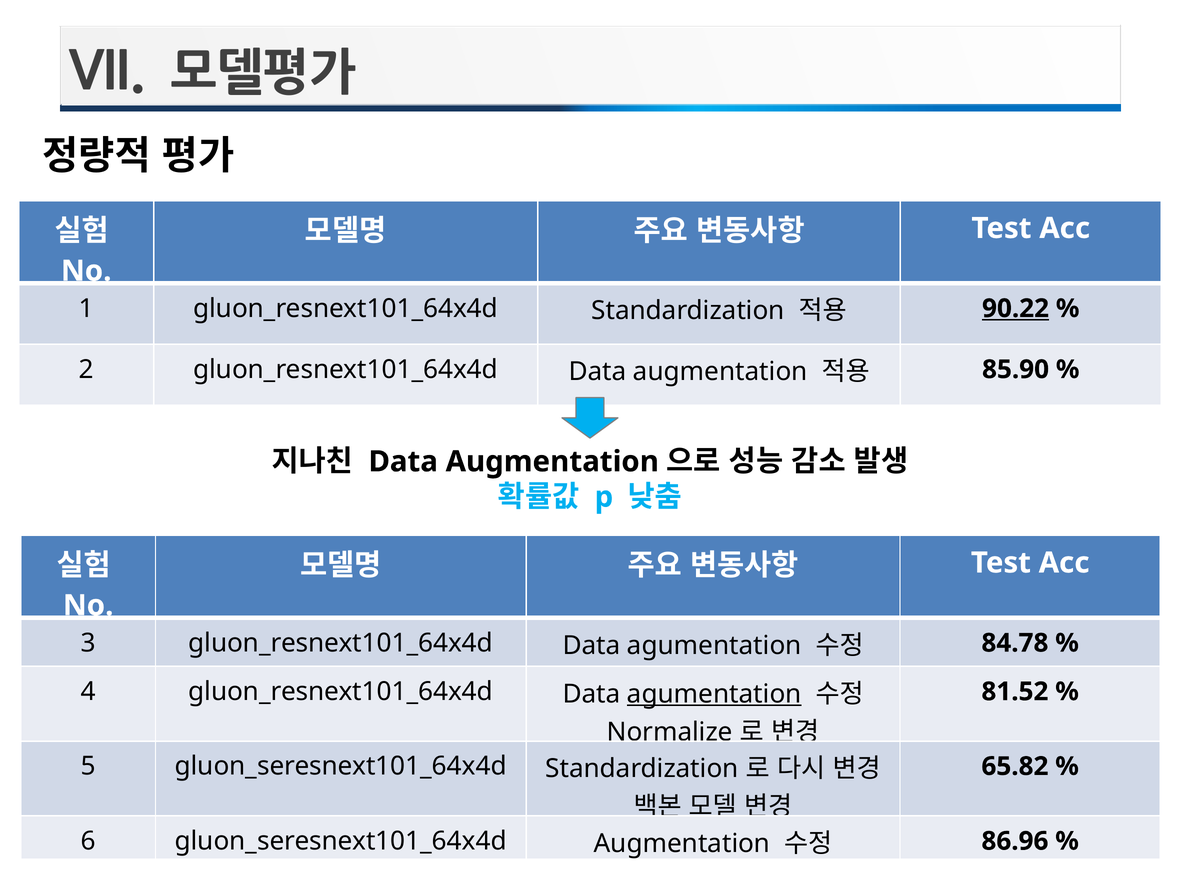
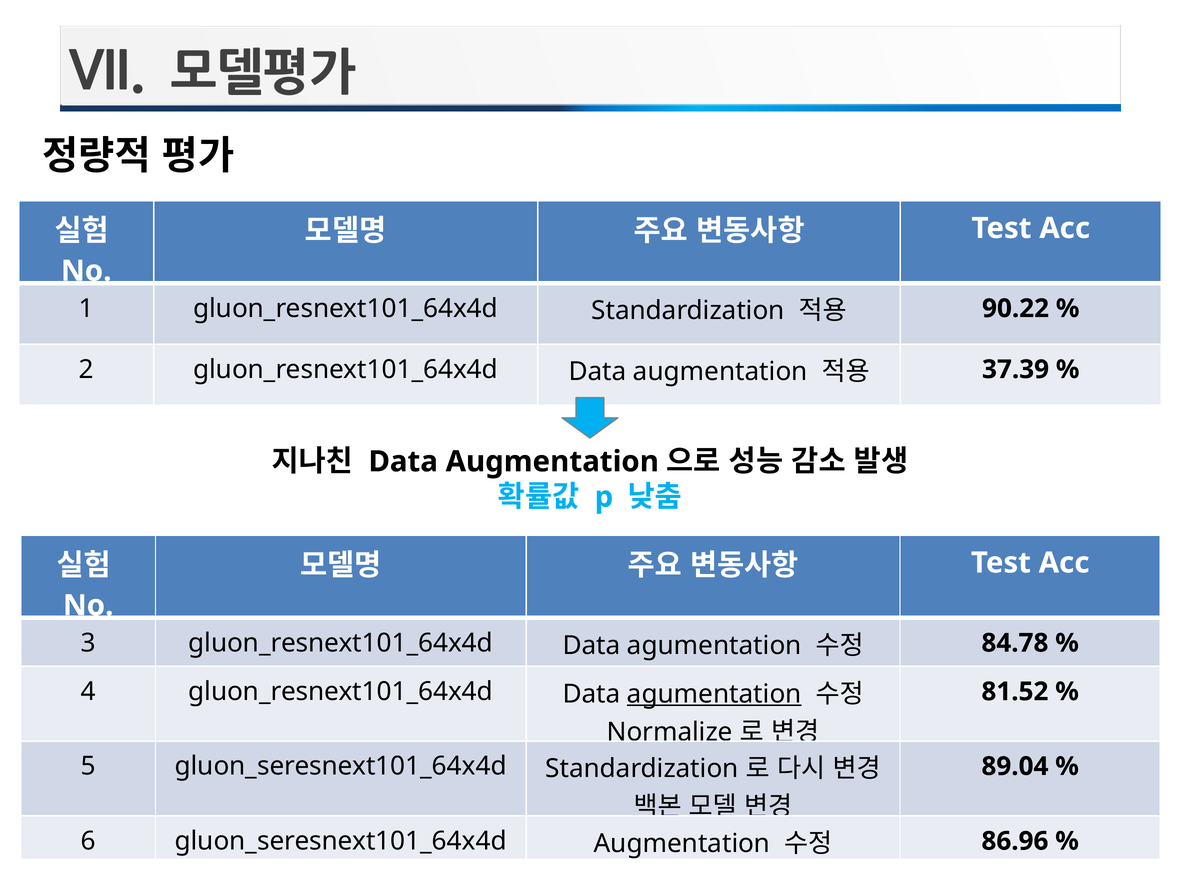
90.22 underline: present -> none (1016, 308)
85.90: 85.90 -> 37.39 (1016, 369)
65.82: 65.82 -> 89.04 (1015, 766)
